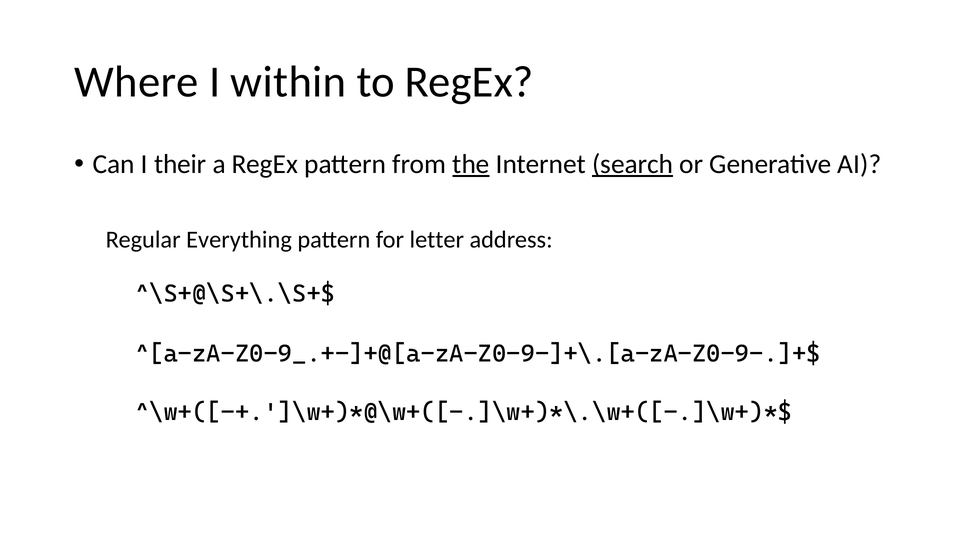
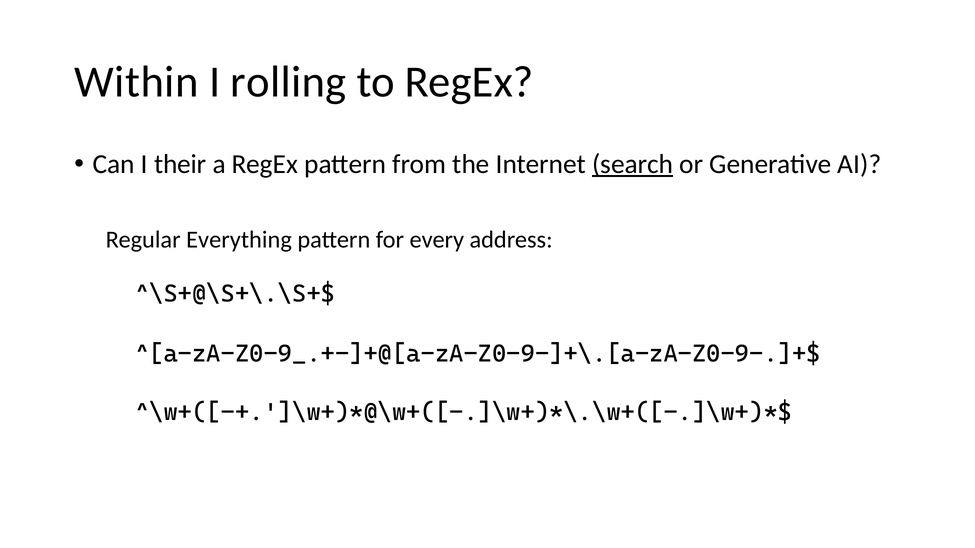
Where: Where -> Within (136, 82)
within: within -> rolling (288, 82)
the underline: present -> none (471, 164)
letter: letter -> every (437, 240)
